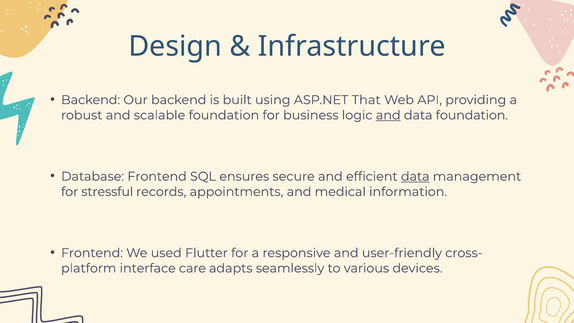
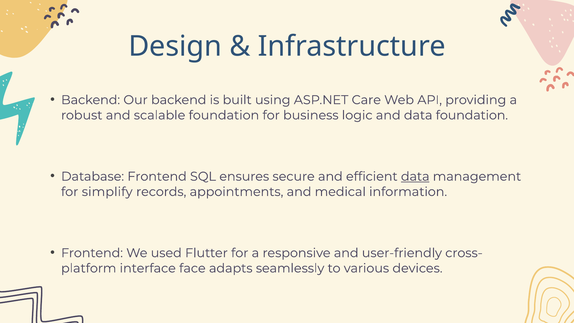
That: That -> Care (366, 100)
and underline: present -> none (388, 115)
stressful: stressful -> simplify (107, 192)
care: care -> face (192, 268)
